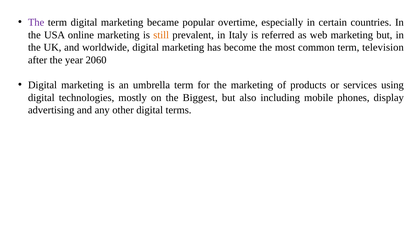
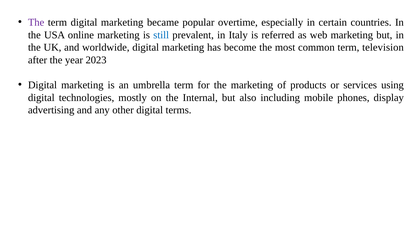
still colour: orange -> blue (161, 35)
2060: 2060 -> 2023 (96, 60)
Biggest: Biggest -> Internal (200, 98)
